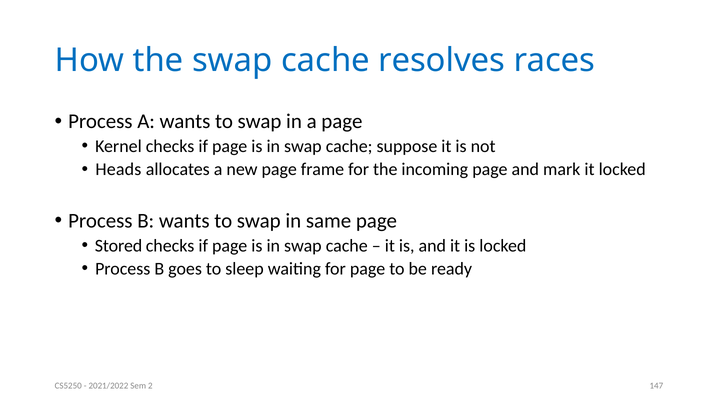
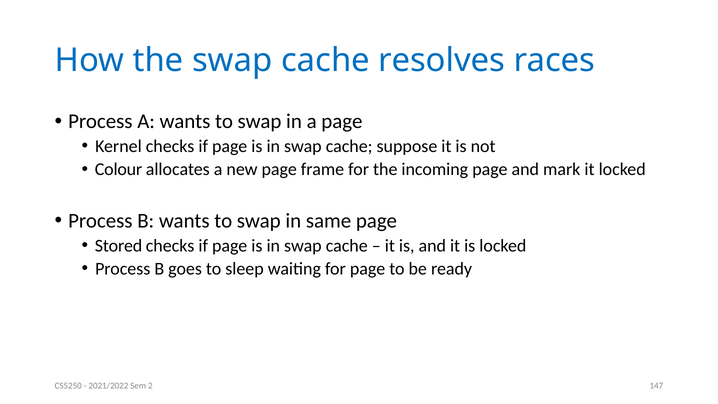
Heads: Heads -> Colour (119, 169)
